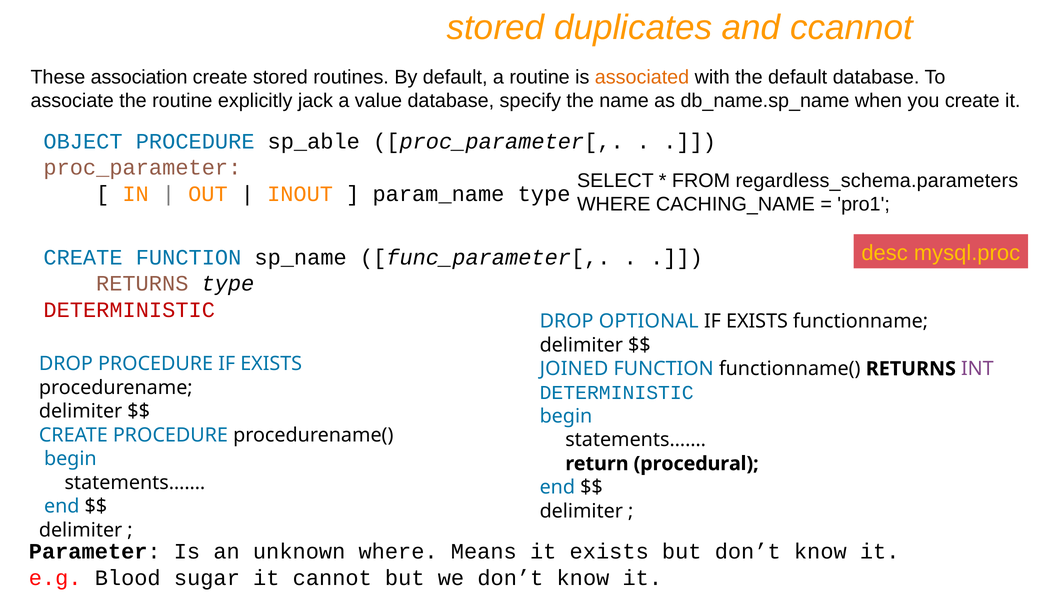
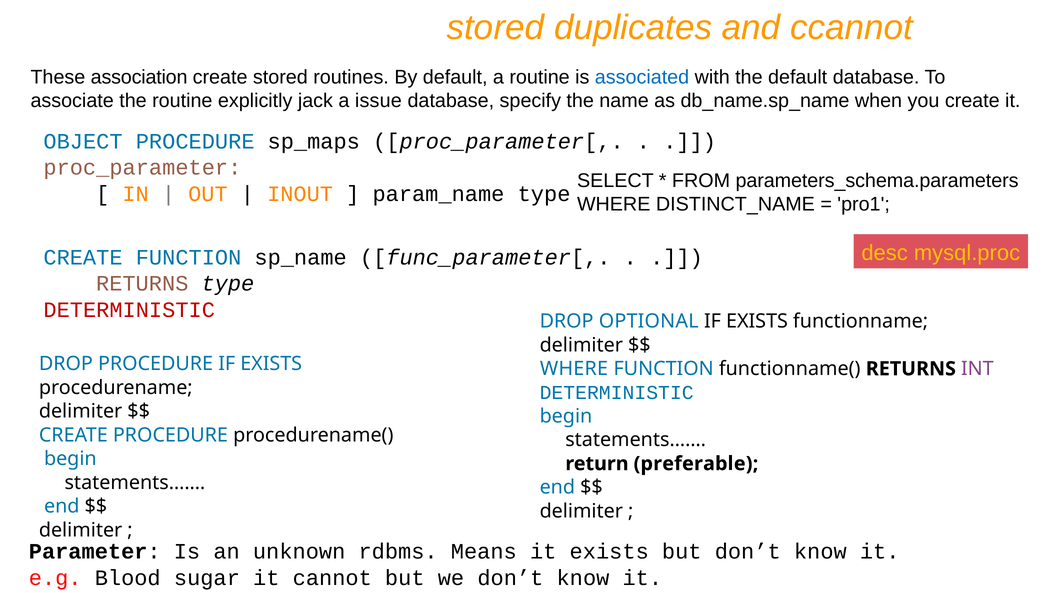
associated colour: orange -> blue (642, 77)
value: value -> issue (378, 101)
sp_able: sp_able -> sp_maps (314, 141)
regardless_schema.parameters: regardless_schema.parameters -> parameters_schema.parameters (877, 180)
CACHING_NAME: CACHING_NAME -> DISTINCT_NAME (735, 204)
JOINED: JOINED -> WHERE (574, 368)
procedural: procedural -> preferable (696, 463)
unknown where: where -> rdbms (398, 551)
